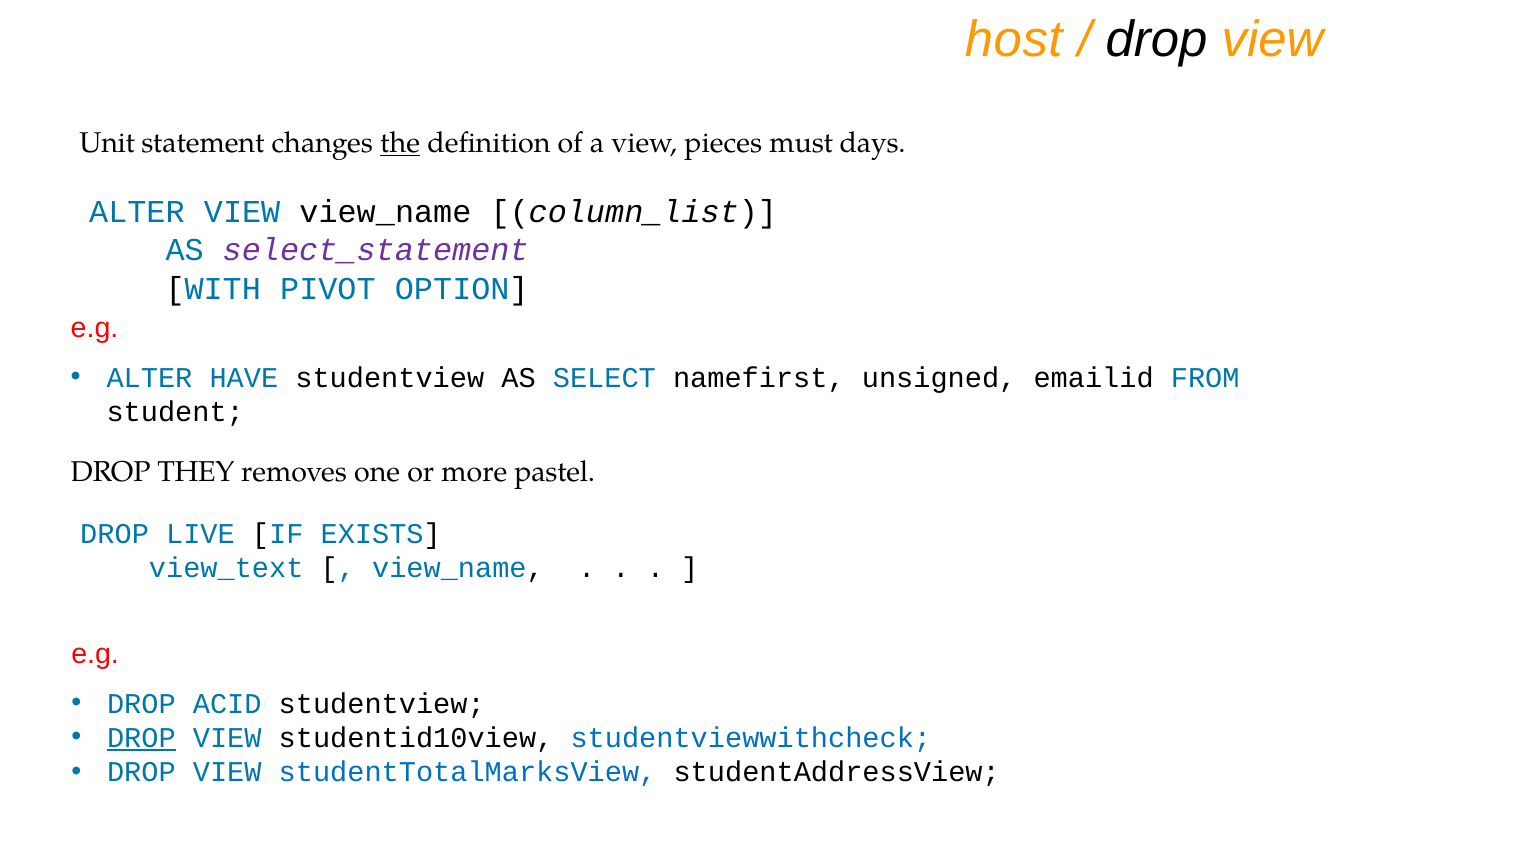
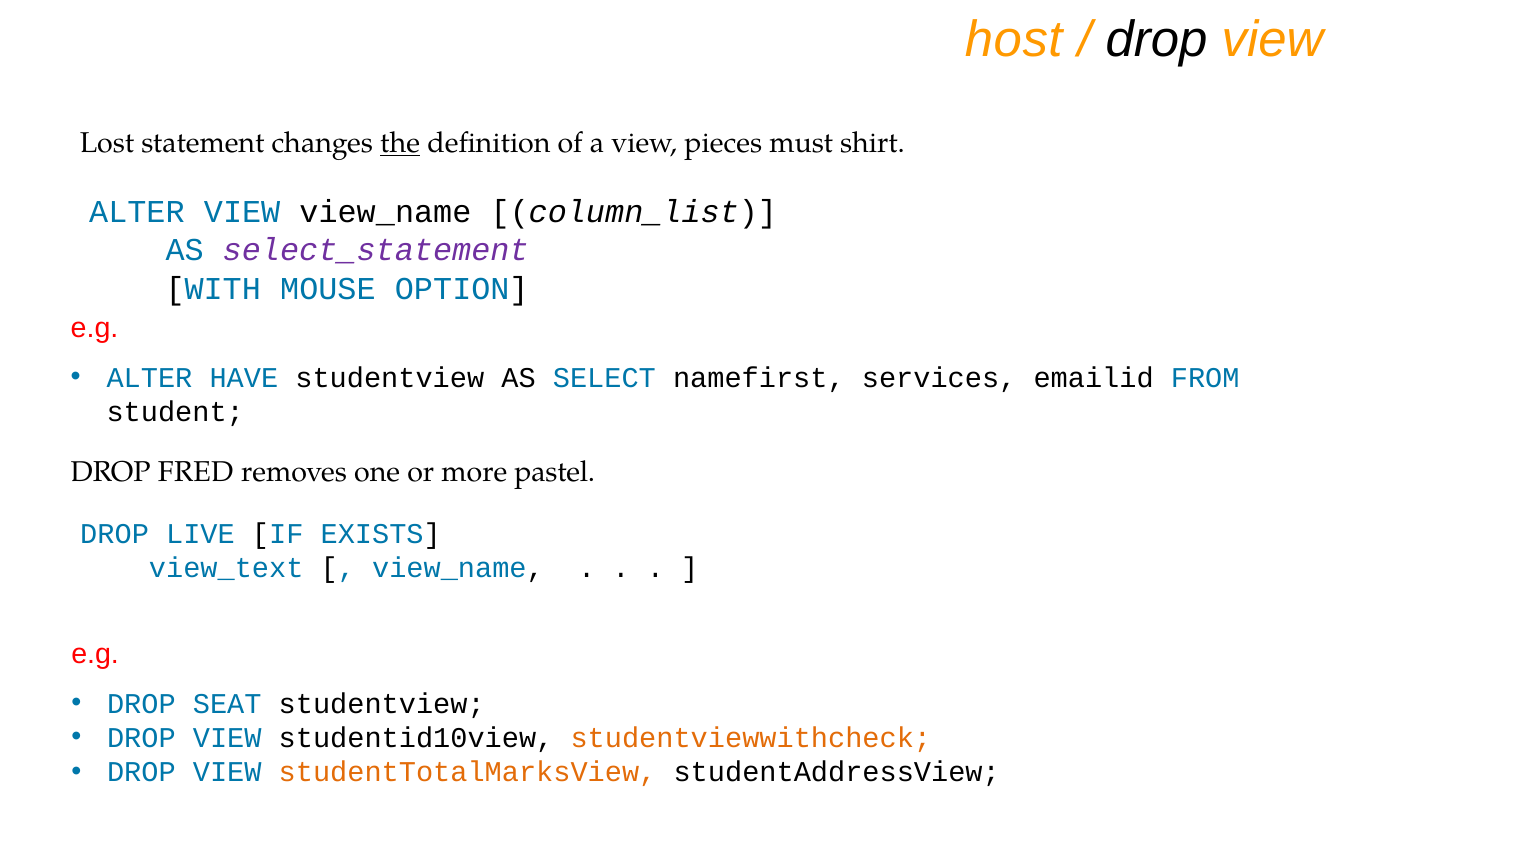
Unit: Unit -> Lost (107, 143)
days: days -> shirt (872, 143)
PIVOT: PIVOT -> MOUSE (328, 288)
unsigned: unsigned -> services (939, 377)
THEY: THEY -> FRED (196, 472)
ACID: ACID -> SEAT (227, 703)
DROP underline: present -> none (141, 737)
studentviewwithcheck colour: blue -> orange (751, 737)
studentTotalMarksView colour: blue -> orange (468, 772)
